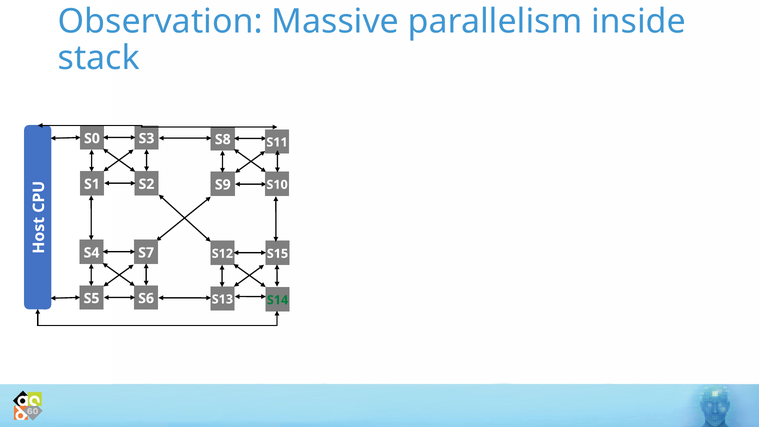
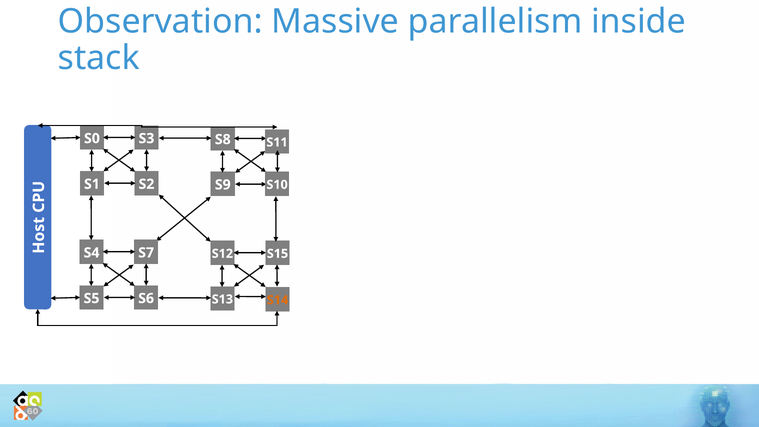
S14 colour: green -> orange (277, 300)
